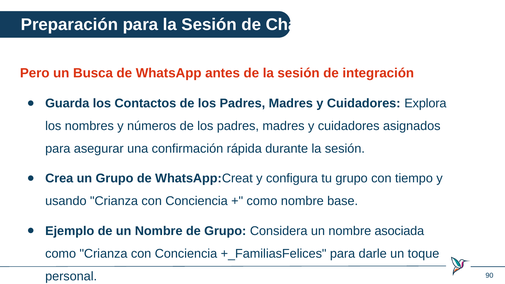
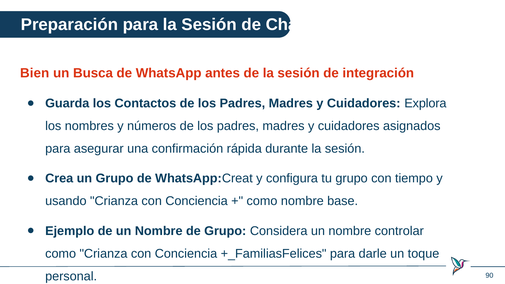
Pero: Pero -> Bien (35, 73)
asociada: asociada -> controlar (399, 231)
